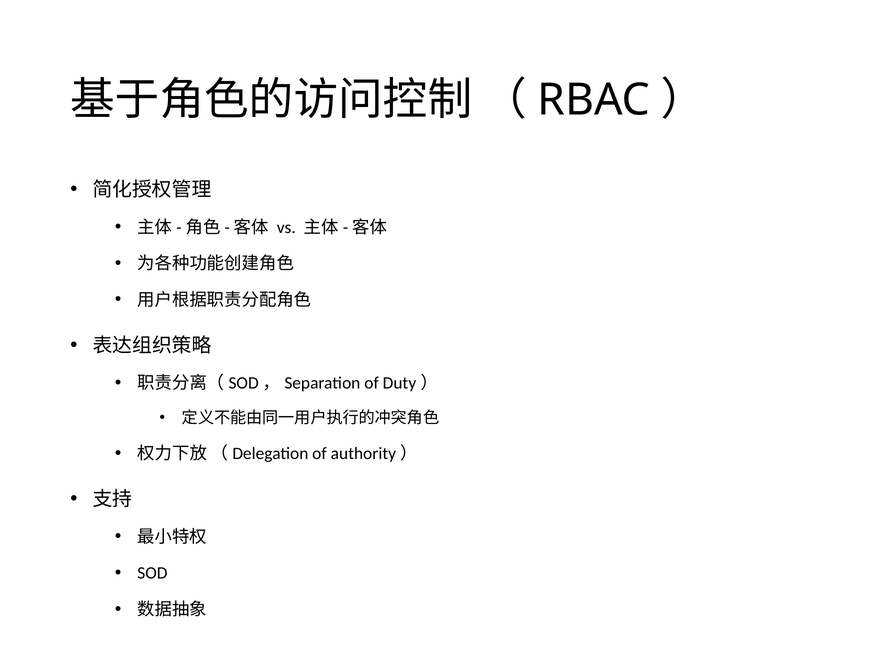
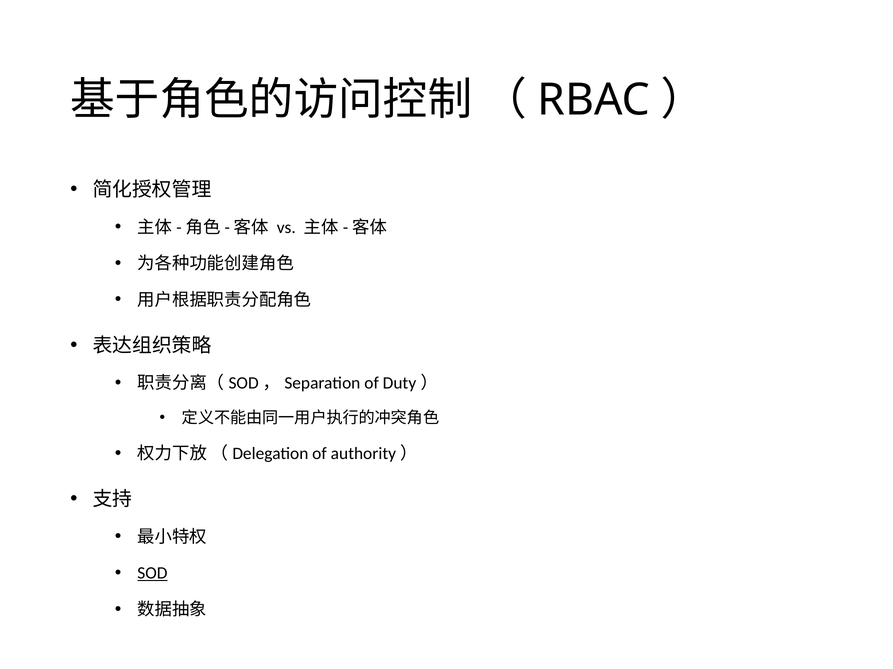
SOD underline: none -> present (152, 574)
